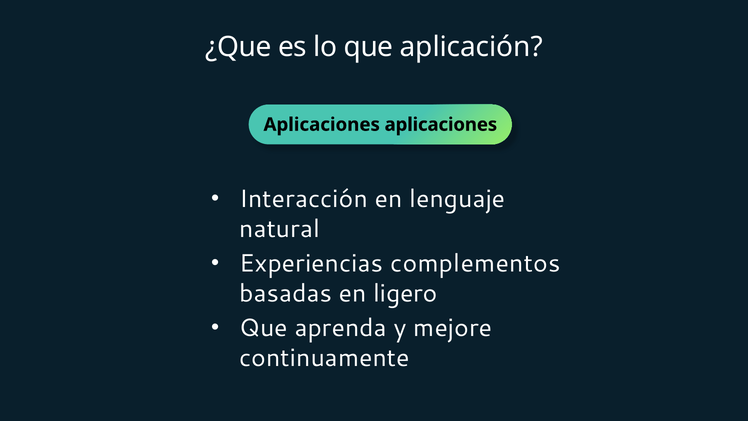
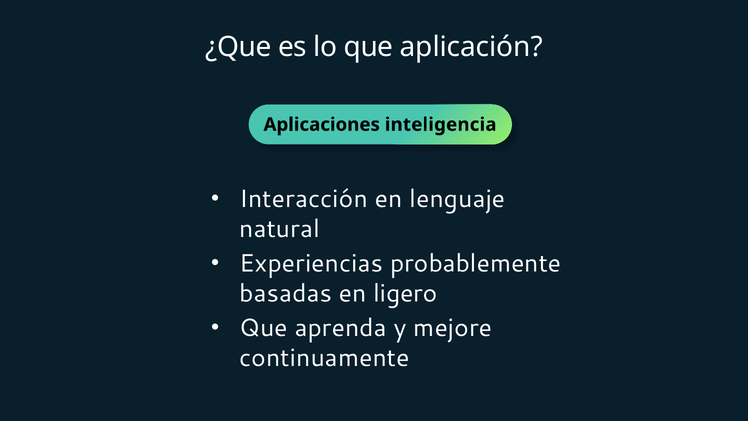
Aplicaciones aplicaciones: aplicaciones -> inteligencia (441, 125)
complementos: complementos -> probablemente (476, 263)
